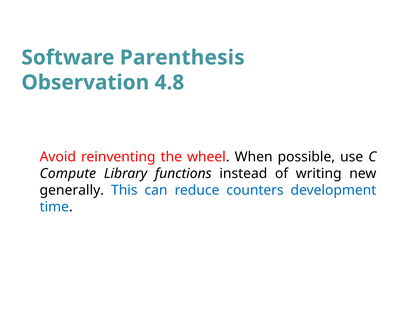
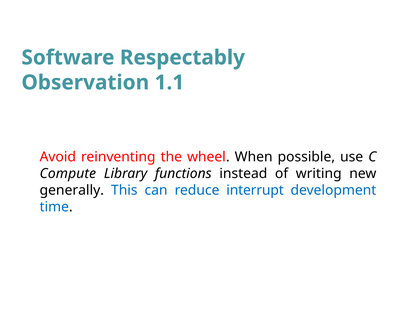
Parenthesis: Parenthesis -> Respectably (182, 58)
4.8: 4.8 -> 1.1 (169, 83)
counters: counters -> interrupt (255, 190)
